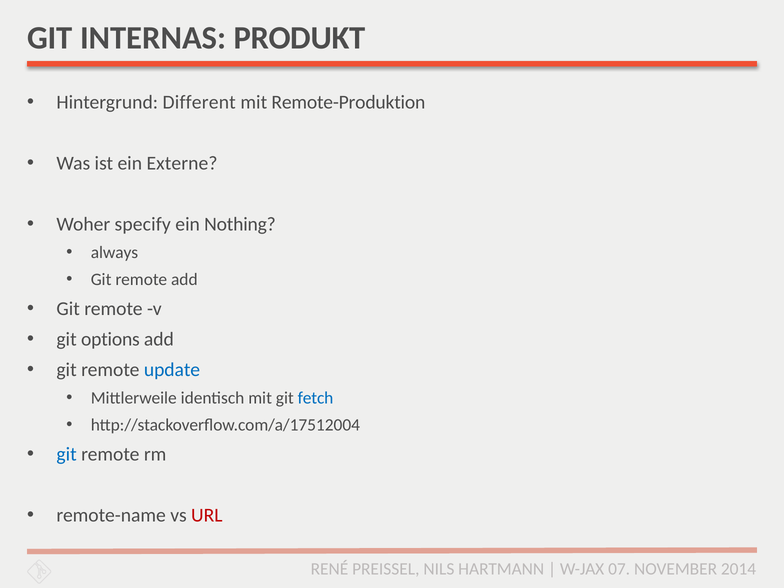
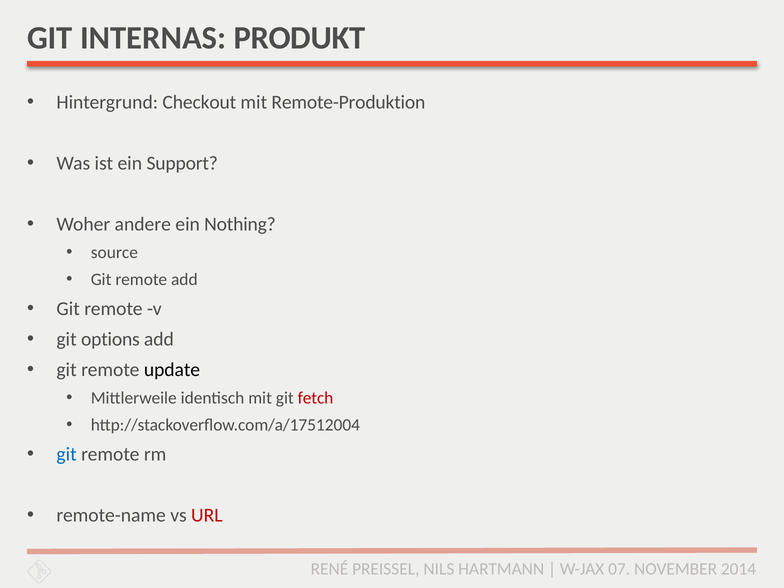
Different: Different -> Checkout (199, 102)
Externe: Externe -> Support (182, 163)
specify: specify -> andere (143, 224)
always: always -> source (114, 253)
update colour: blue -> black (172, 370)
fetch colour: blue -> red (316, 398)
